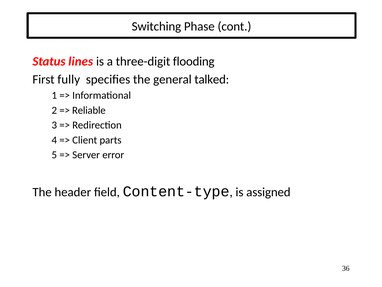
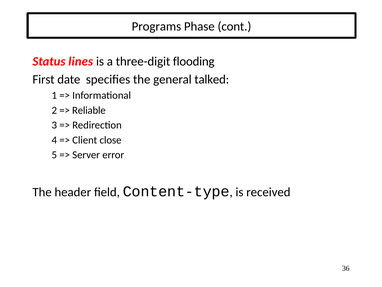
Switching: Switching -> Programs (156, 26)
fully: fully -> date (69, 79)
parts: parts -> close (111, 140)
assigned: assigned -> received (268, 192)
